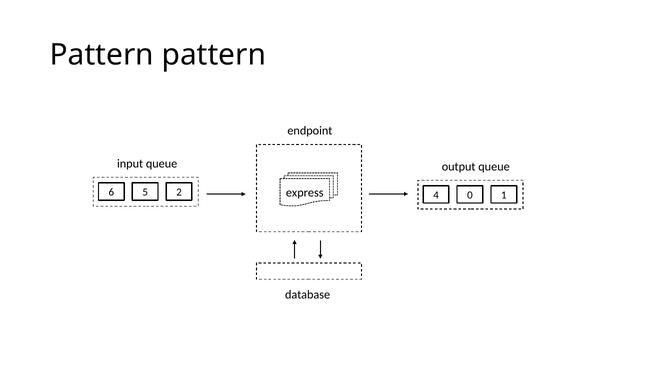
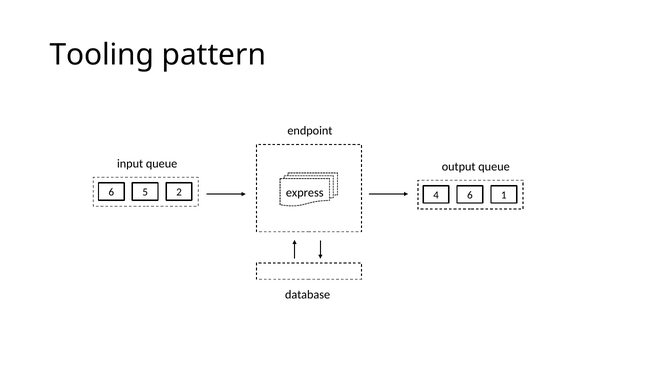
Pattern: Pattern -> Tooling (102, 55)
4 0: 0 -> 6 (470, 195)
